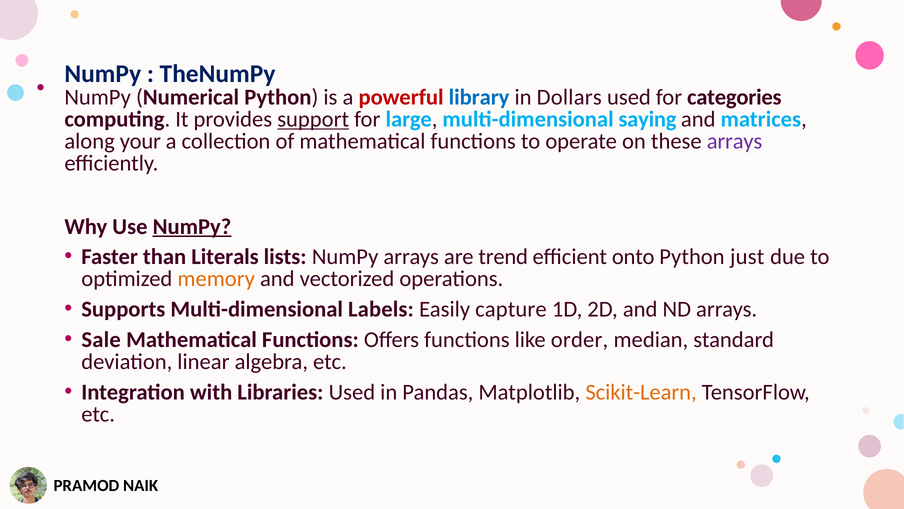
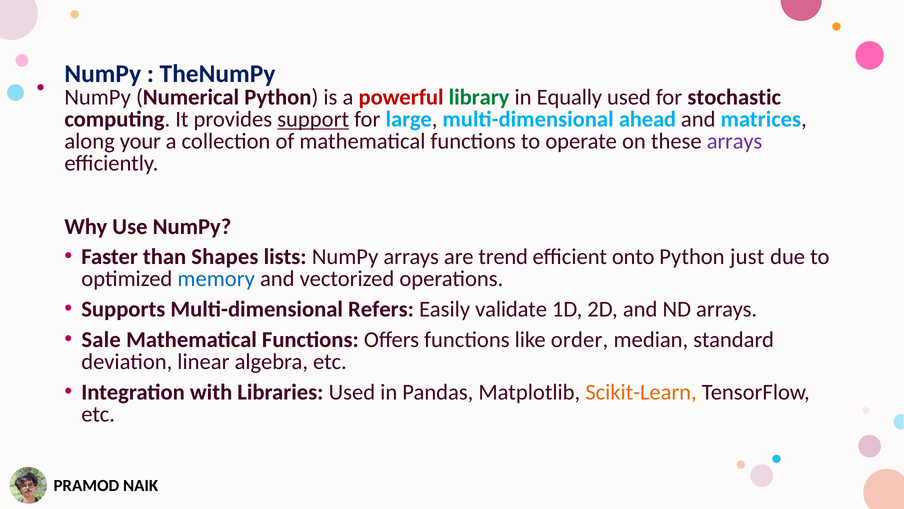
library colour: blue -> green (479, 97)
Dollars: Dollars -> Equally (569, 97)
categories: categories -> stochastic (734, 97)
saying: saying -> ahead (647, 119)
NumPy underline: present -> none (192, 226)
Literals: Literals -> Shapes (225, 257)
memory colour: orange -> blue (216, 279)
Labels: Labels -> Refers (381, 309)
capture: capture -> validate (511, 309)
